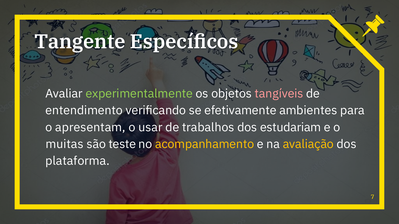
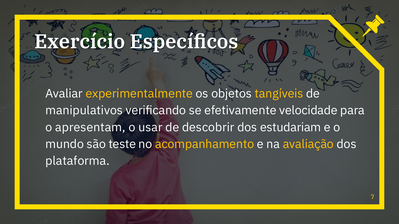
Tangente: Tangente -> Exercício (80, 42)
experimentalmente colour: light green -> yellow (139, 94)
tangíveis colour: pink -> yellow (279, 94)
entendimento: entendimento -> manipulativos (84, 111)
ambientes: ambientes -> velocidade (308, 111)
trabalhos: trabalhos -> descobrir (208, 128)
muitas: muitas -> mundo (65, 144)
